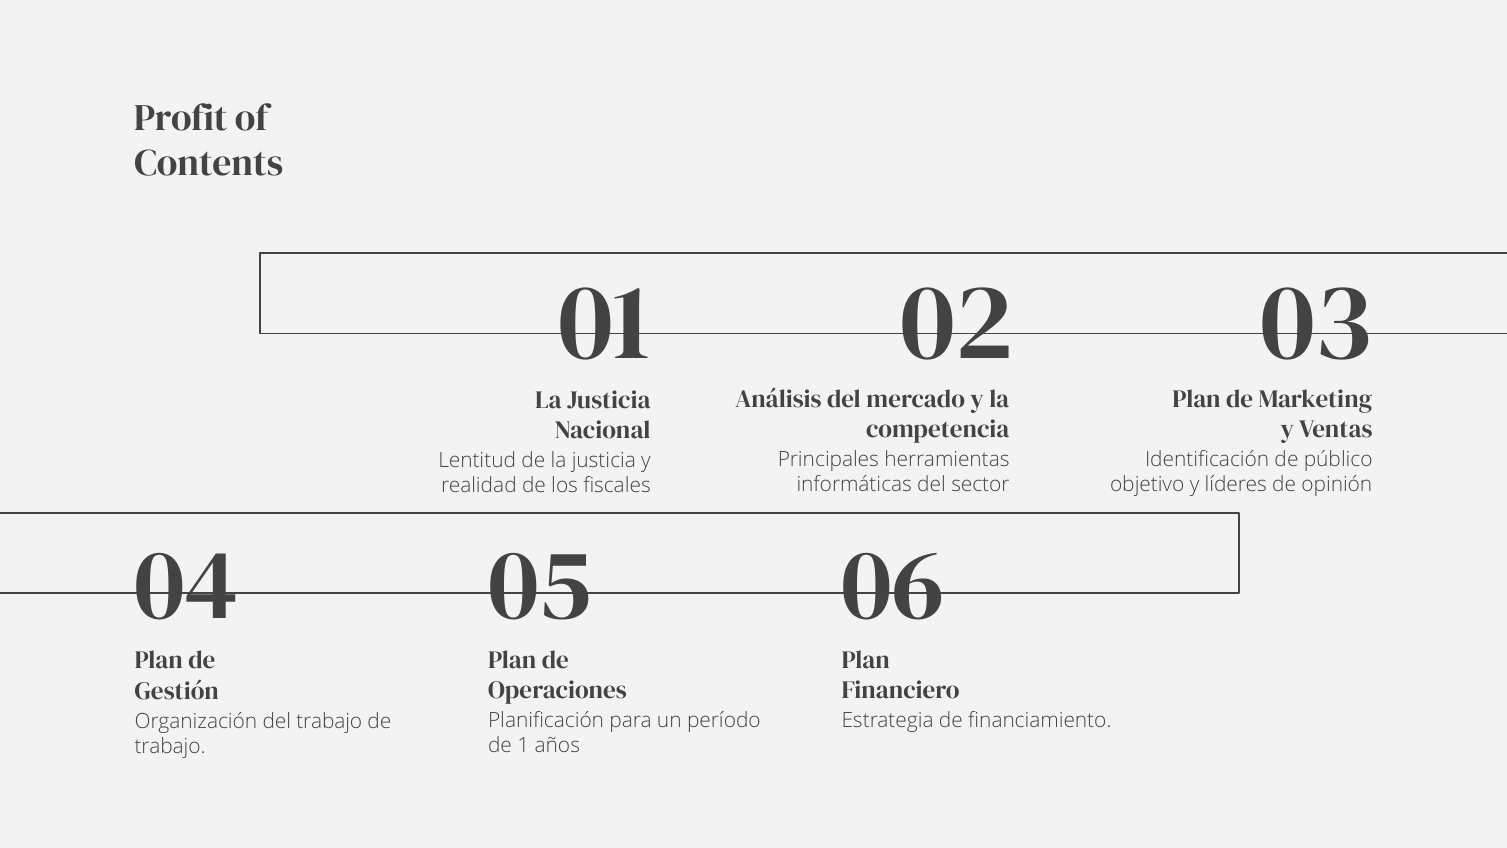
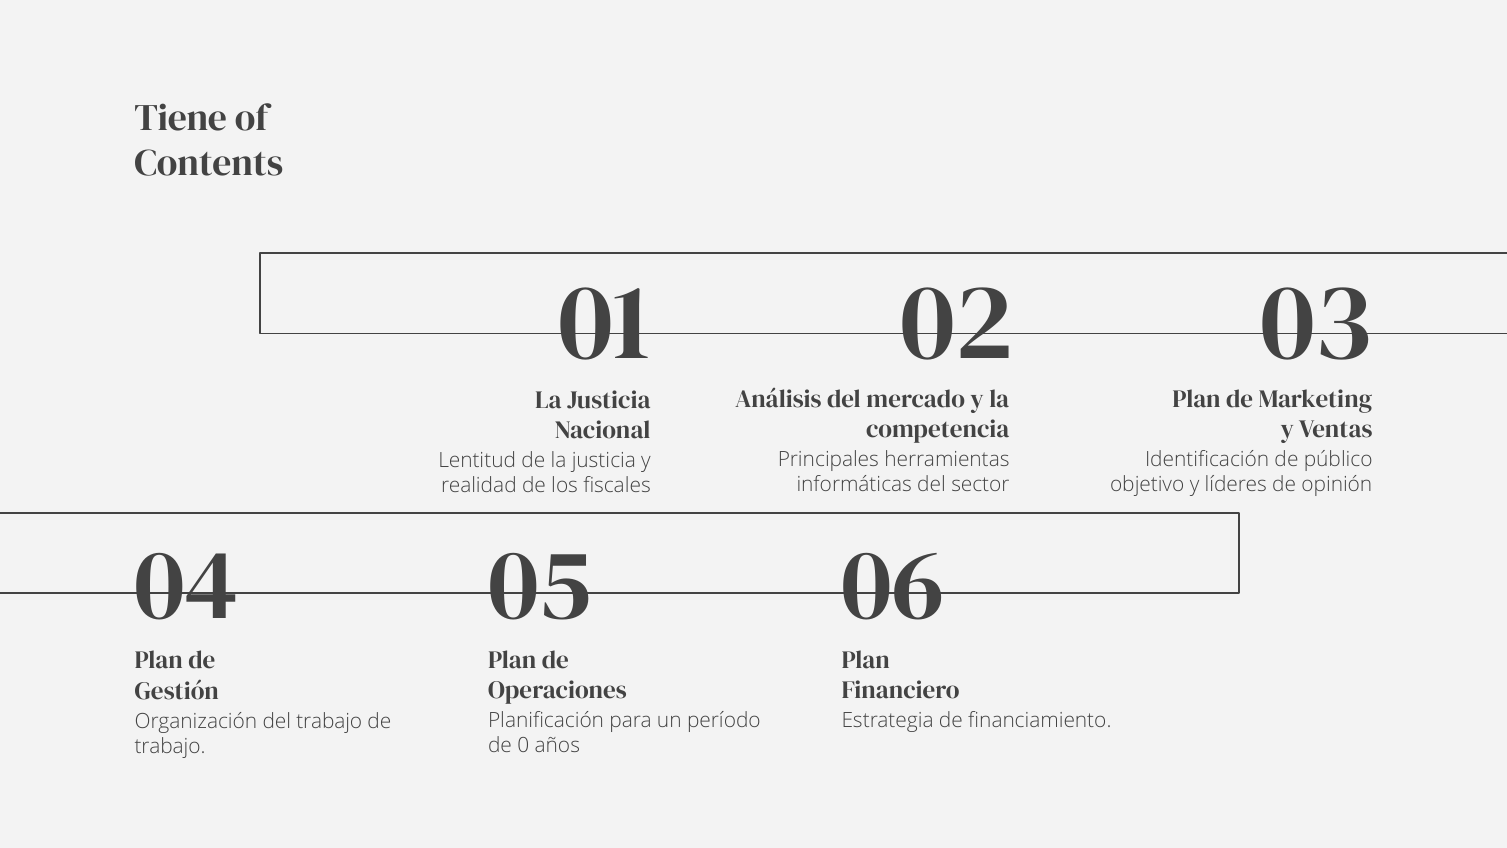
Profit: Profit -> Tiene (181, 118)
1: 1 -> 0 (523, 746)
